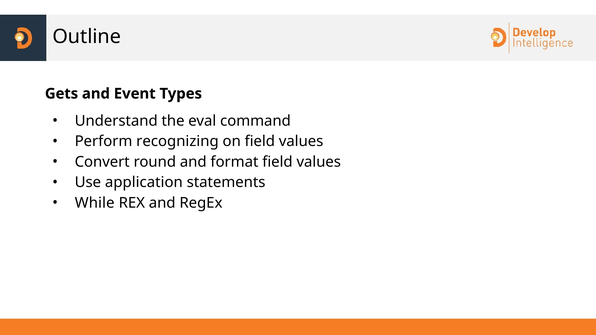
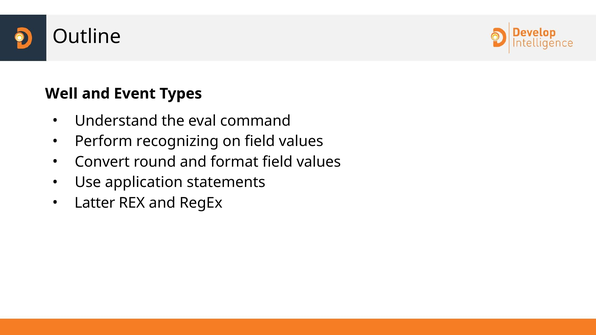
Gets: Gets -> Well (61, 94)
While: While -> Latter (95, 203)
